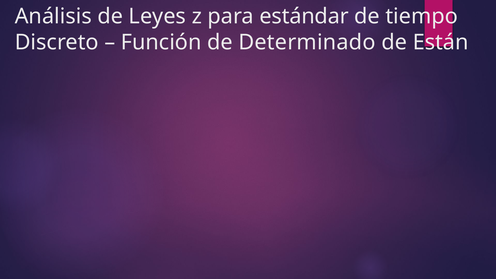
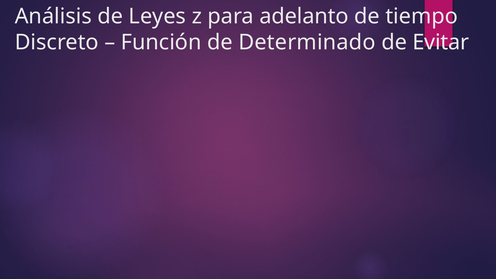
estándar: estándar -> adelanto (304, 16)
Están: Están -> Evitar (441, 42)
